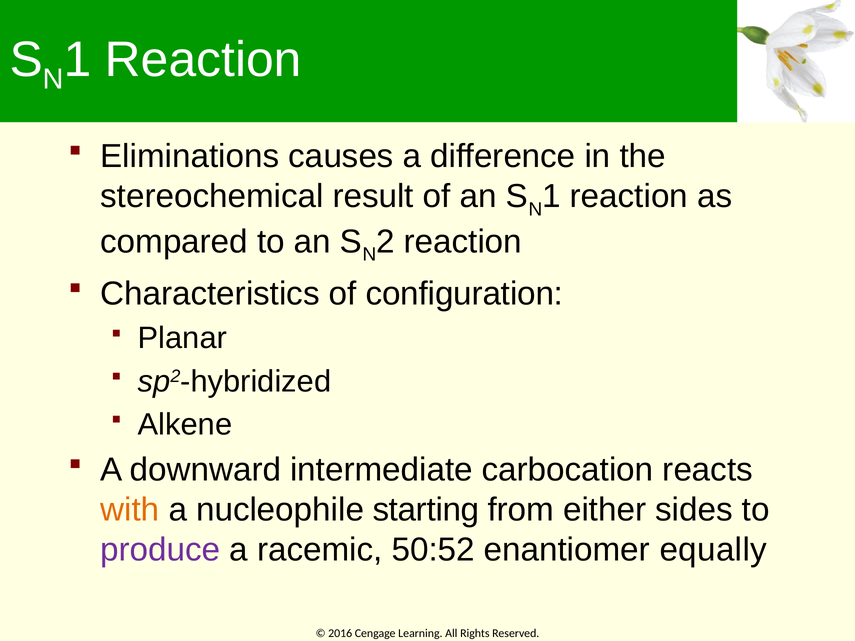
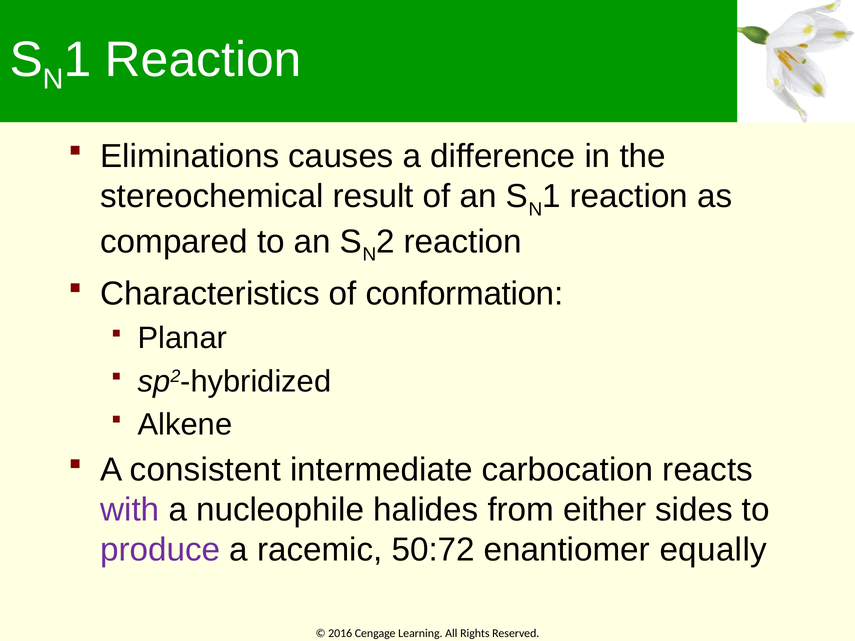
configuration: configuration -> conformation (464, 294)
downward: downward -> consistent (205, 470)
with colour: orange -> purple (130, 510)
starting: starting -> halides (426, 510)
50:52: 50:52 -> 50:72 (433, 550)
